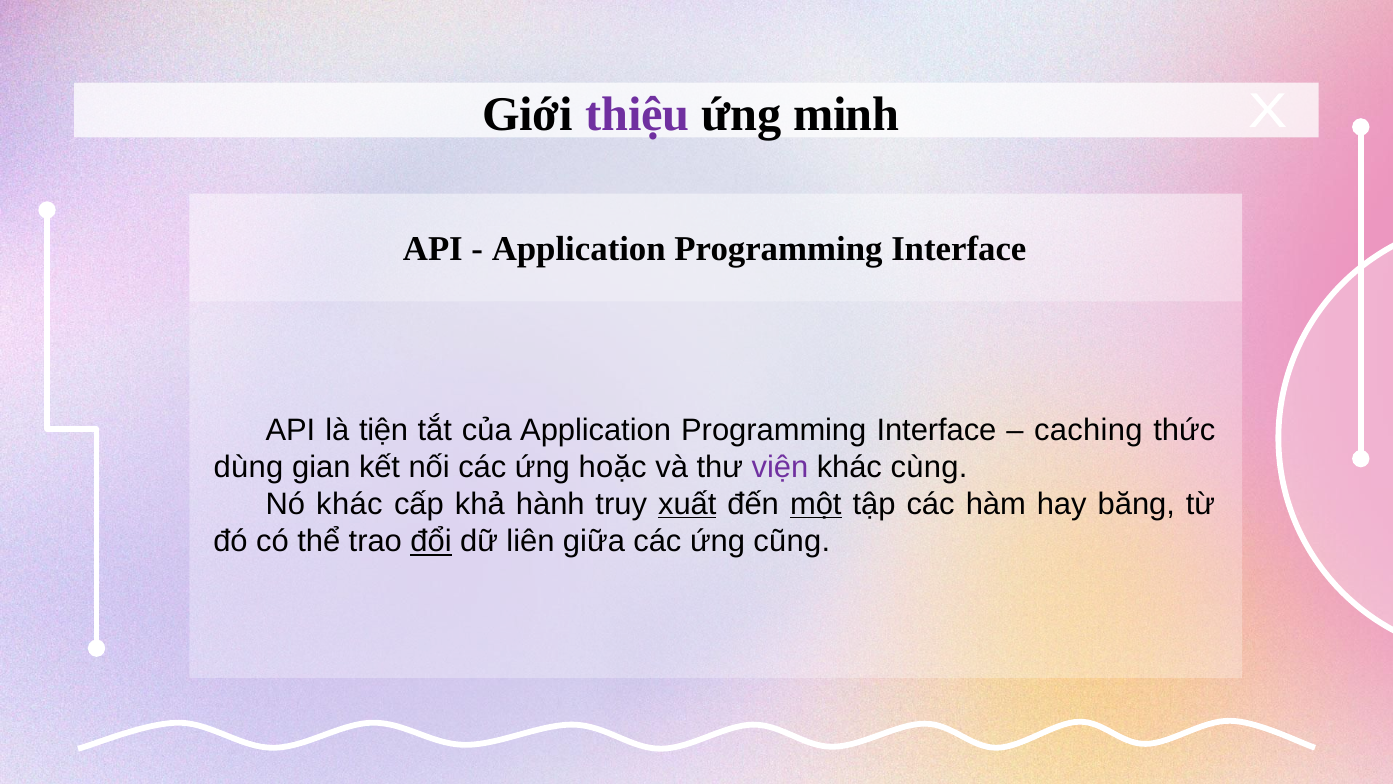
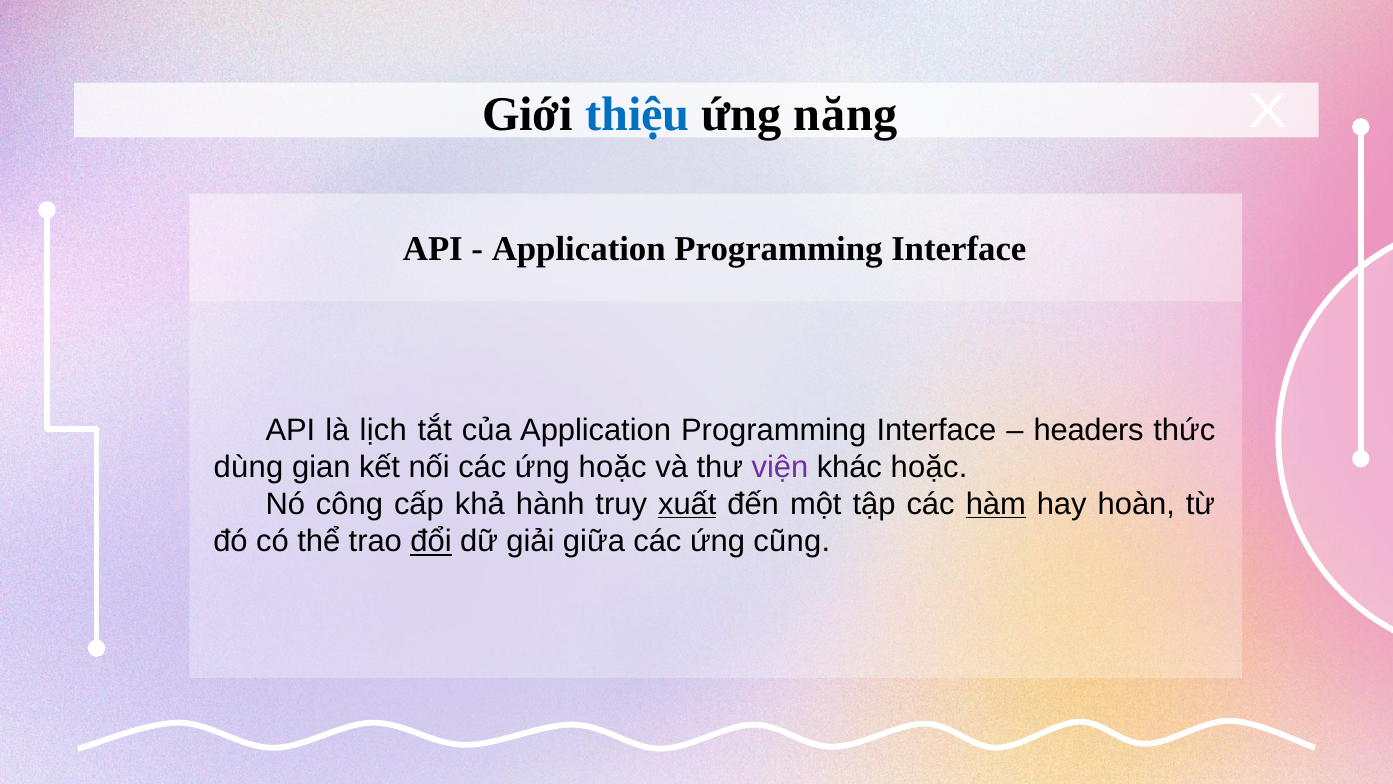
thiệu colour: purple -> blue (637, 115)
minh: minh -> năng (846, 115)
tiện: tiện -> lịch (383, 430)
caching: caching -> headers (1089, 430)
khác cùng: cùng -> hoặc (929, 467)
Nó khác: khác -> công (350, 504)
một underline: present -> none (816, 504)
hàm underline: none -> present (996, 504)
băng: băng -> hoàn (1136, 504)
liên: liên -> giải (530, 541)
